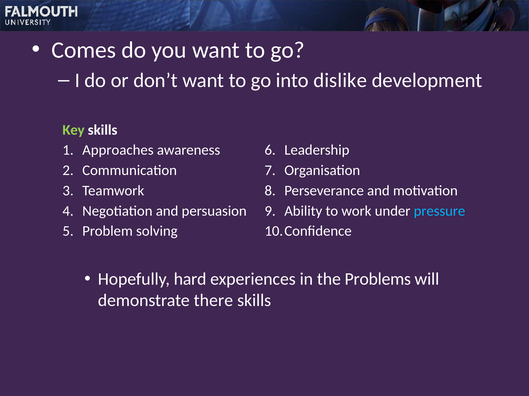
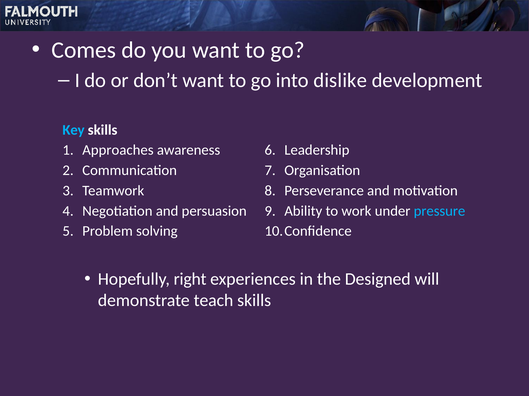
Key colour: light green -> light blue (74, 130)
hard: hard -> right (190, 280)
Problems: Problems -> Designed (378, 280)
there: there -> teach (213, 301)
